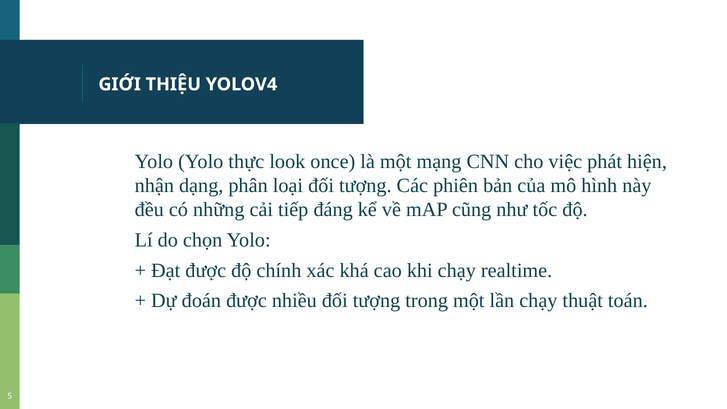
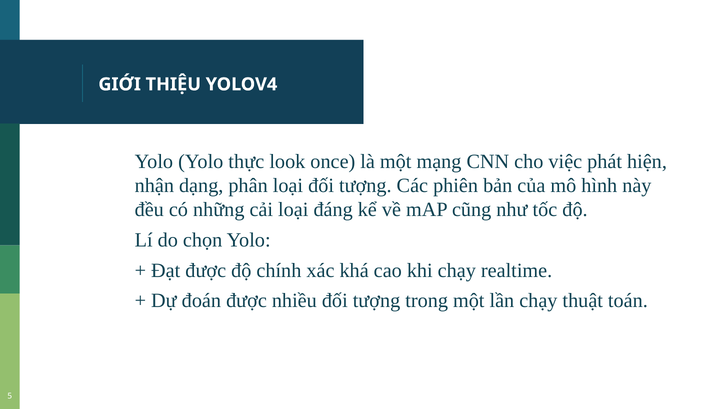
cải tiếp: tiếp -> loại (293, 210)
